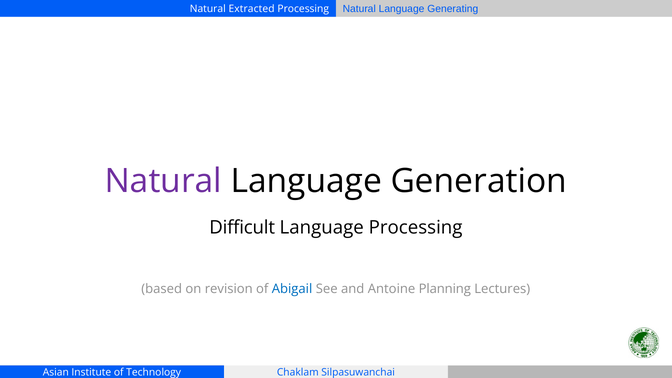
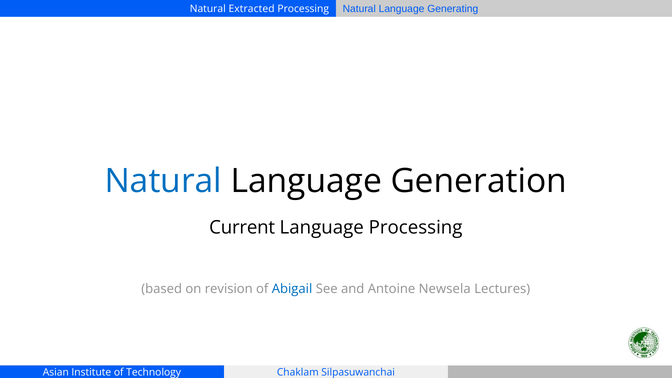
Natural colour: purple -> blue (163, 181)
Difficult: Difficult -> Current (242, 228)
Planning: Planning -> Newsela (445, 289)
